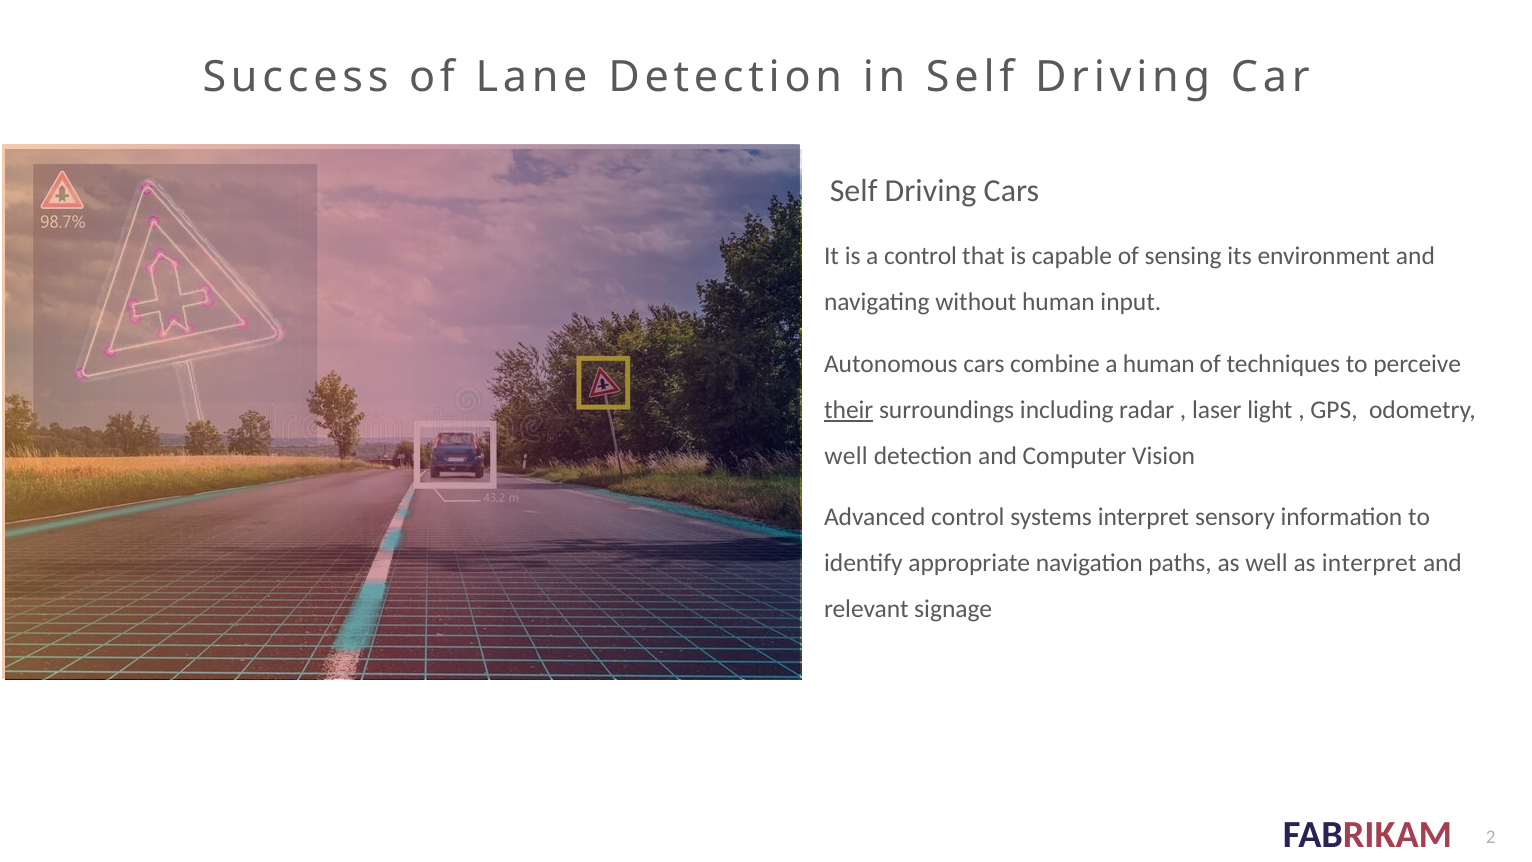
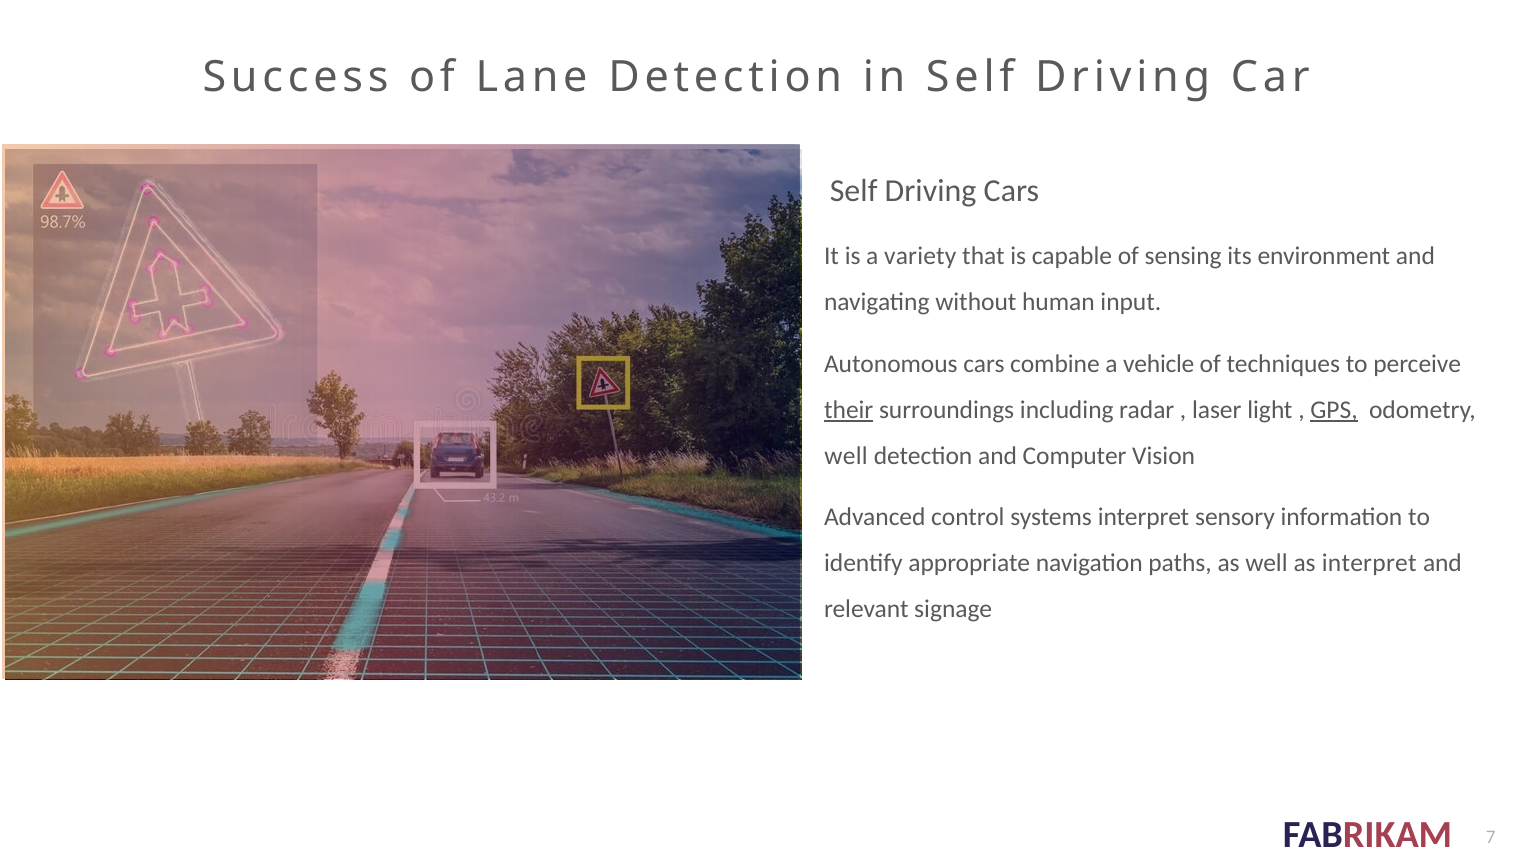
a control: control -> variety (920, 256)
a human: human -> vehicle (1159, 364)
GPS underline: none -> present (1334, 410)
2: 2 -> 7 (1491, 837)
